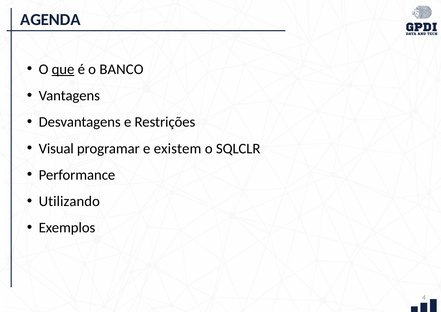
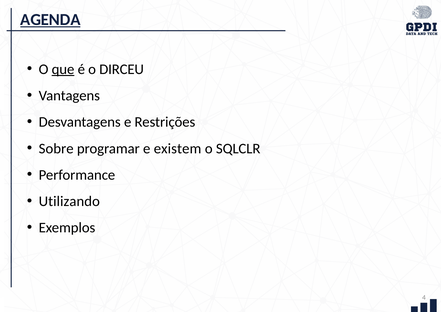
AGENDA underline: none -> present (50, 20)
BANCO: BANCO -> DIRCEU (122, 69)
Visual: Visual -> Sobre (56, 148)
